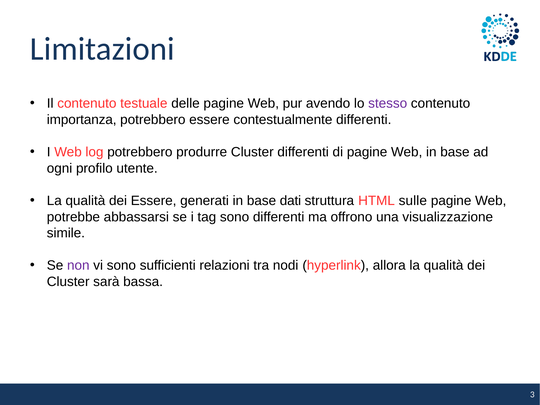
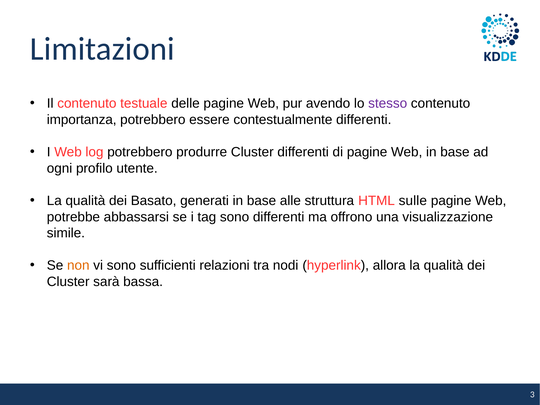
dei Essere: Essere -> Basato (154, 201)
dati: dati -> alle (290, 201)
non colour: purple -> orange (78, 265)
